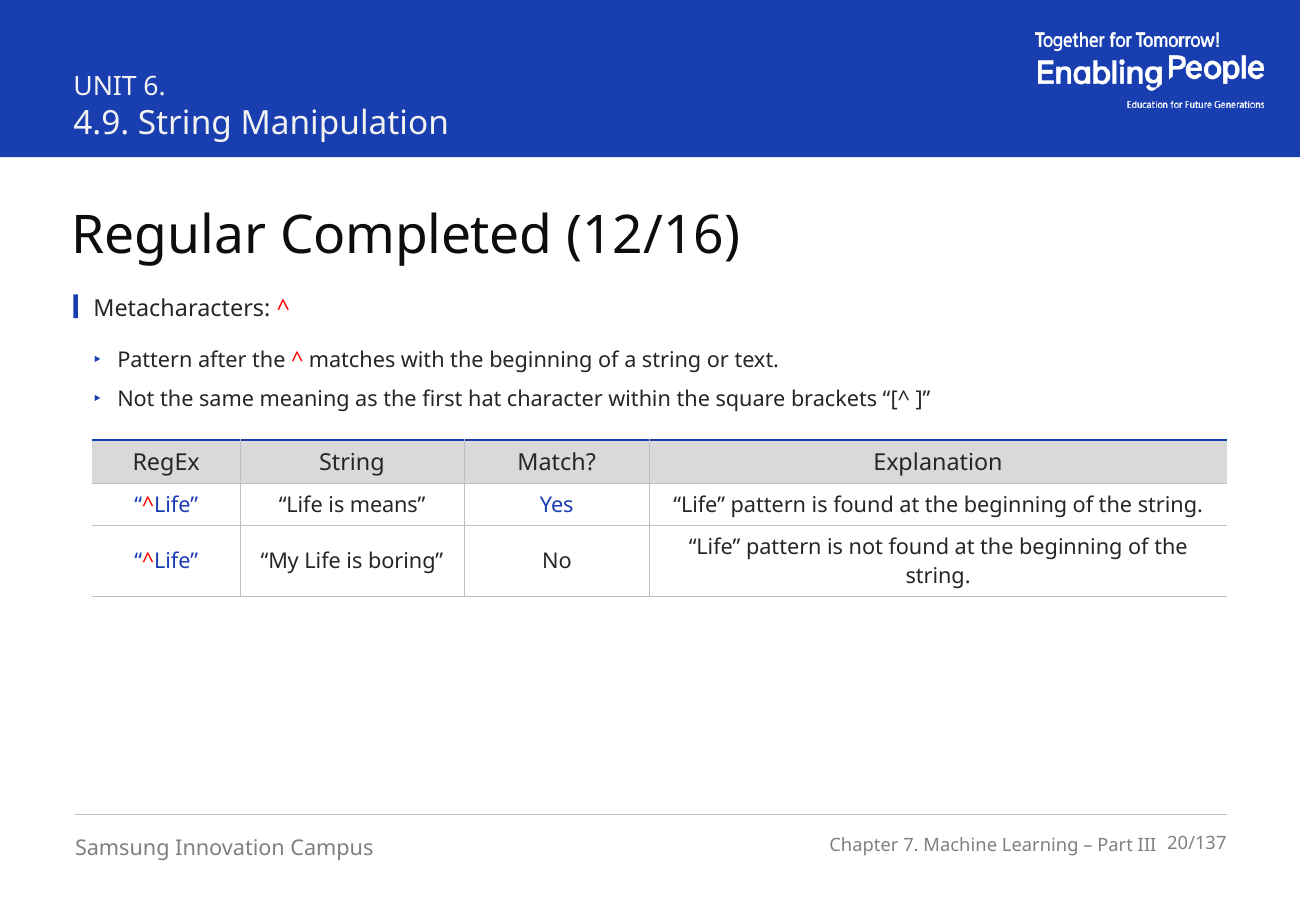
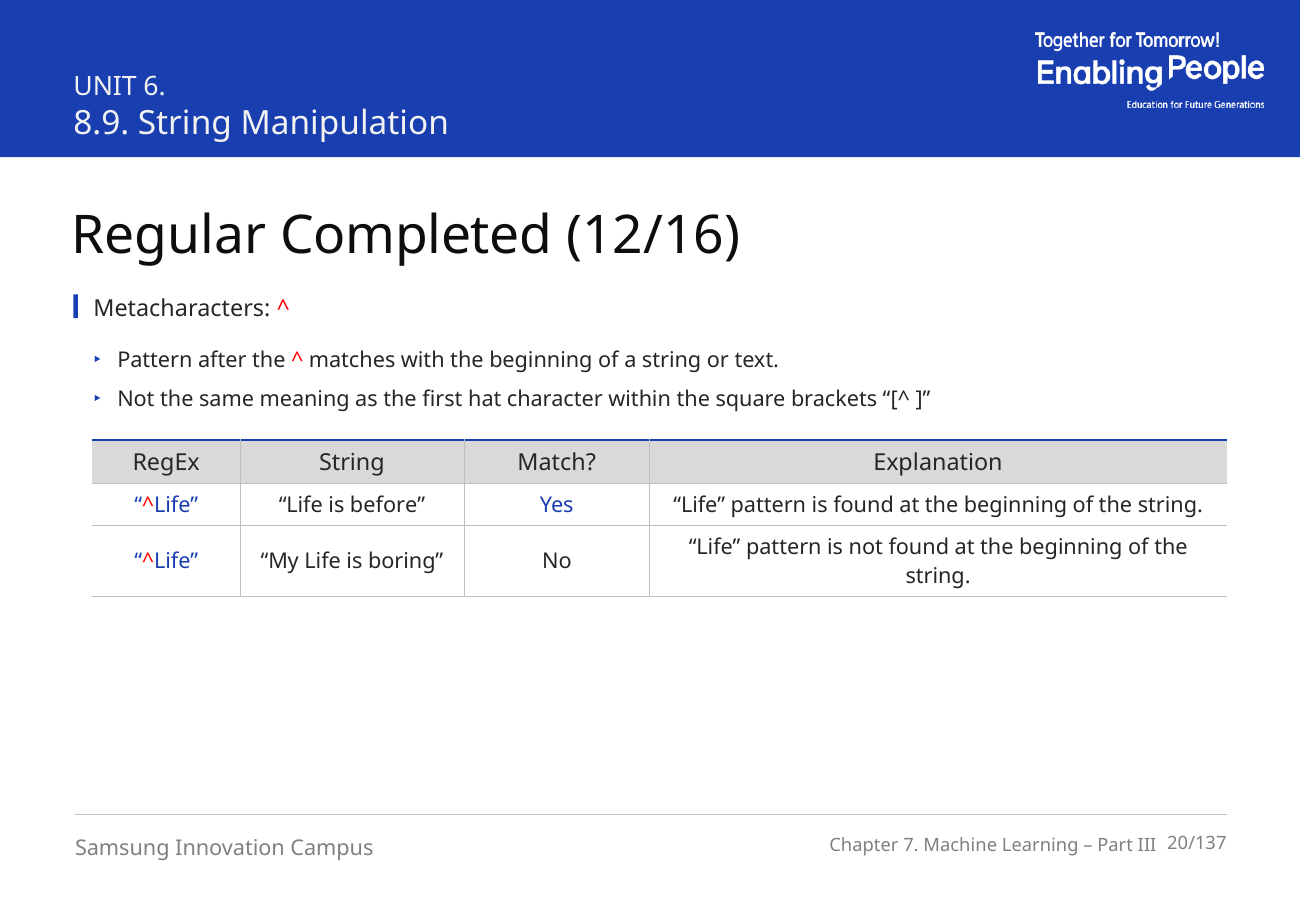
4.9: 4.9 -> 8.9 (101, 123)
means: means -> before (388, 506)
